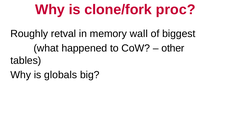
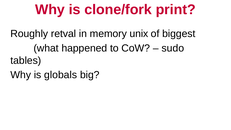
proc: proc -> print (176, 10)
wall: wall -> unix (139, 34)
other: other -> sudo (173, 48)
